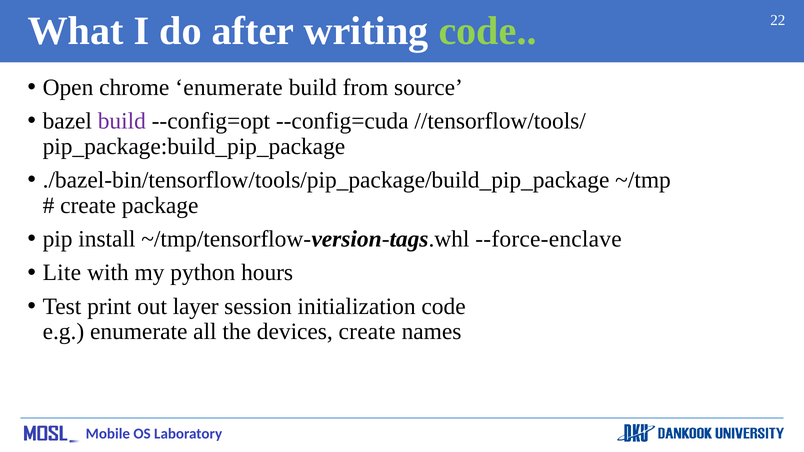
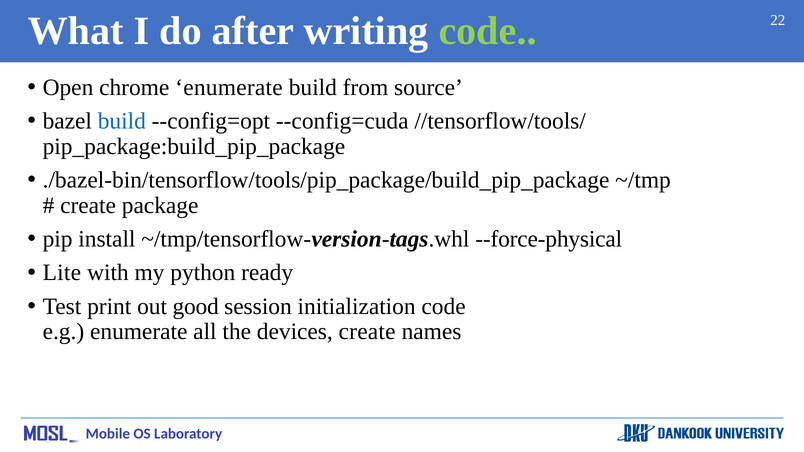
build colour: purple -> blue (122, 121)
--force-enclave: --force-enclave -> --force-physical (549, 239)
hours: hours -> ready (267, 273)
layer: layer -> good (196, 307)
